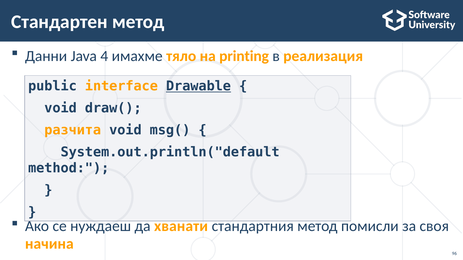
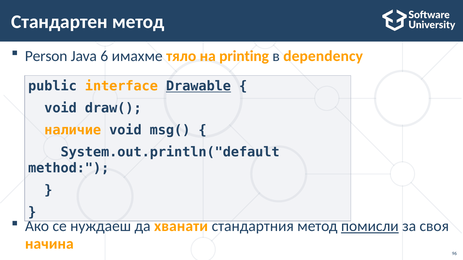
Данни: Данни -> Person (46, 56)
4: 4 -> 6 (104, 56)
реализация: реализация -> dependency (323, 56)
разчита: разчита -> наличие (73, 130)
помисли underline: none -> present (370, 227)
